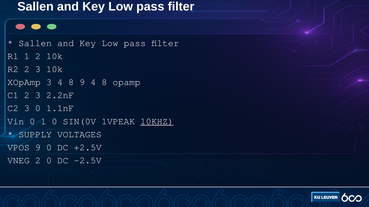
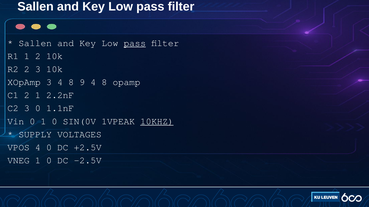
pass underline: none -> present (135, 43)
C1 2 3: 3 -> 1 (38, 95)
VPOS 9: 9 -> 4 (38, 148)
VNEG 2: 2 -> 1 (38, 161)
